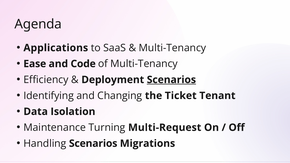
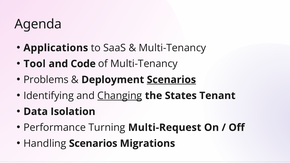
Ease: Ease -> Tool (35, 64)
Efficiency: Efficiency -> Problems (46, 80)
Changing underline: none -> present (120, 96)
Ticket: Ticket -> States (181, 96)
Maintenance: Maintenance -> Performance (55, 128)
